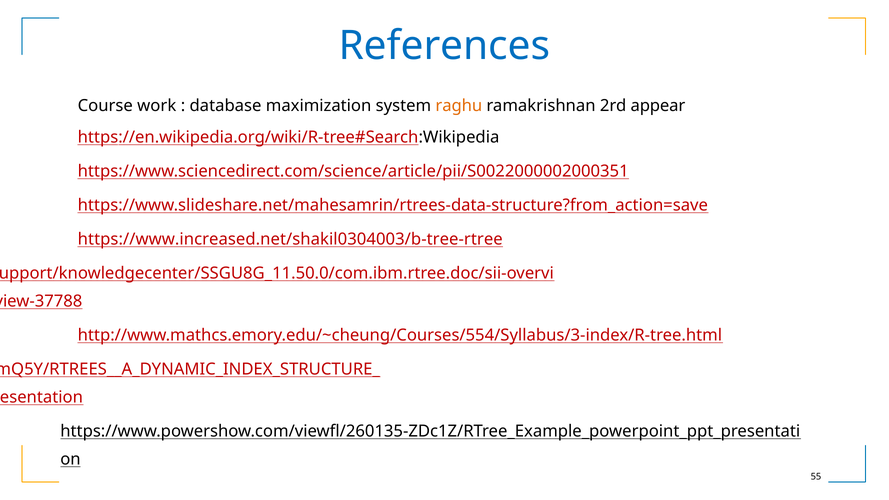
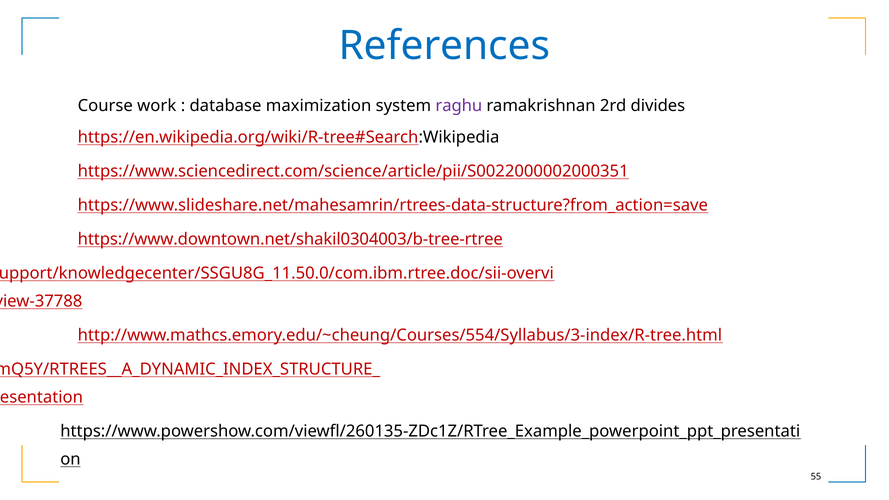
raghu colour: orange -> purple (459, 106)
appear: appear -> divides (658, 106)
https://www.increased.net/shakil0304003/b-tree-rtree: https://www.increased.net/shakil0304003/b-tree-rtree -> https://www.downtown.net/shakil0304003/b-tree-rtree (290, 239)
